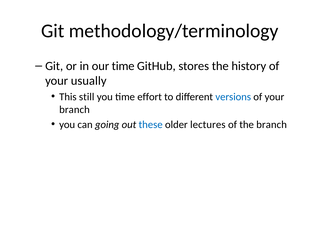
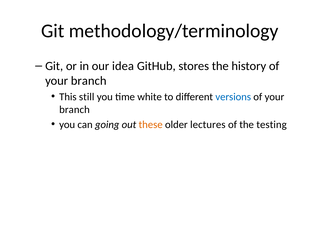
our time: time -> idea (123, 66)
usually: usually -> branch (89, 81)
effort: effort -> white (150, 97)
these colour: blue -> orange (151, 124)
the branch: branch -> testing (272, 124)
